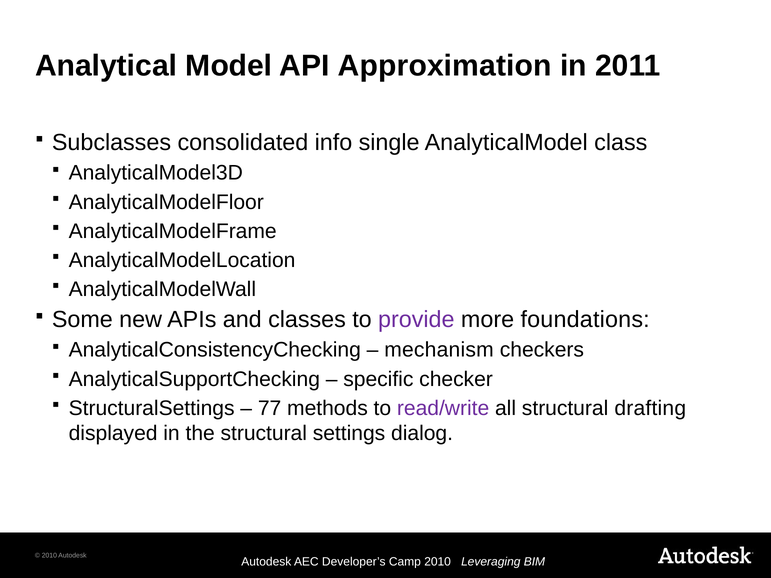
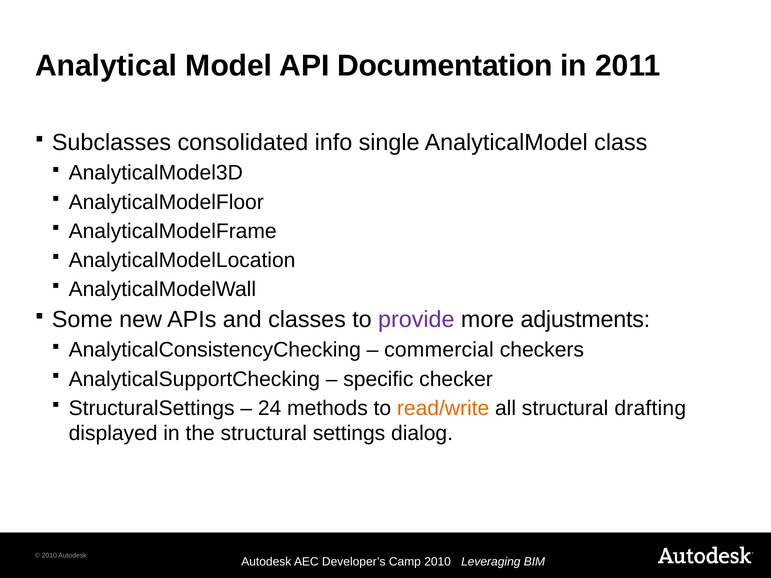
Approximation: Approximation -> Documentation (445, 66)
foundations: foundations -> adjustments (585, 320)
mechanism: mechanism -> commercial (439, 350)
77: 77 -> 24 (270, 408)
read/write colour: purple -> orange (443, 408)
